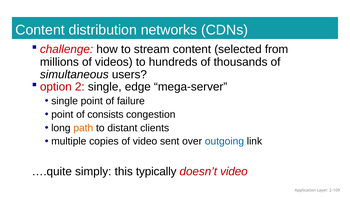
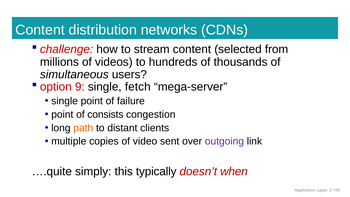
2: 2 -> 9 (80, 87)
edge: edge -> fetch (138, 87)
outgoing colour: blue -> purple (224, 141)
doesn’t video: video -> when (234, 171)
